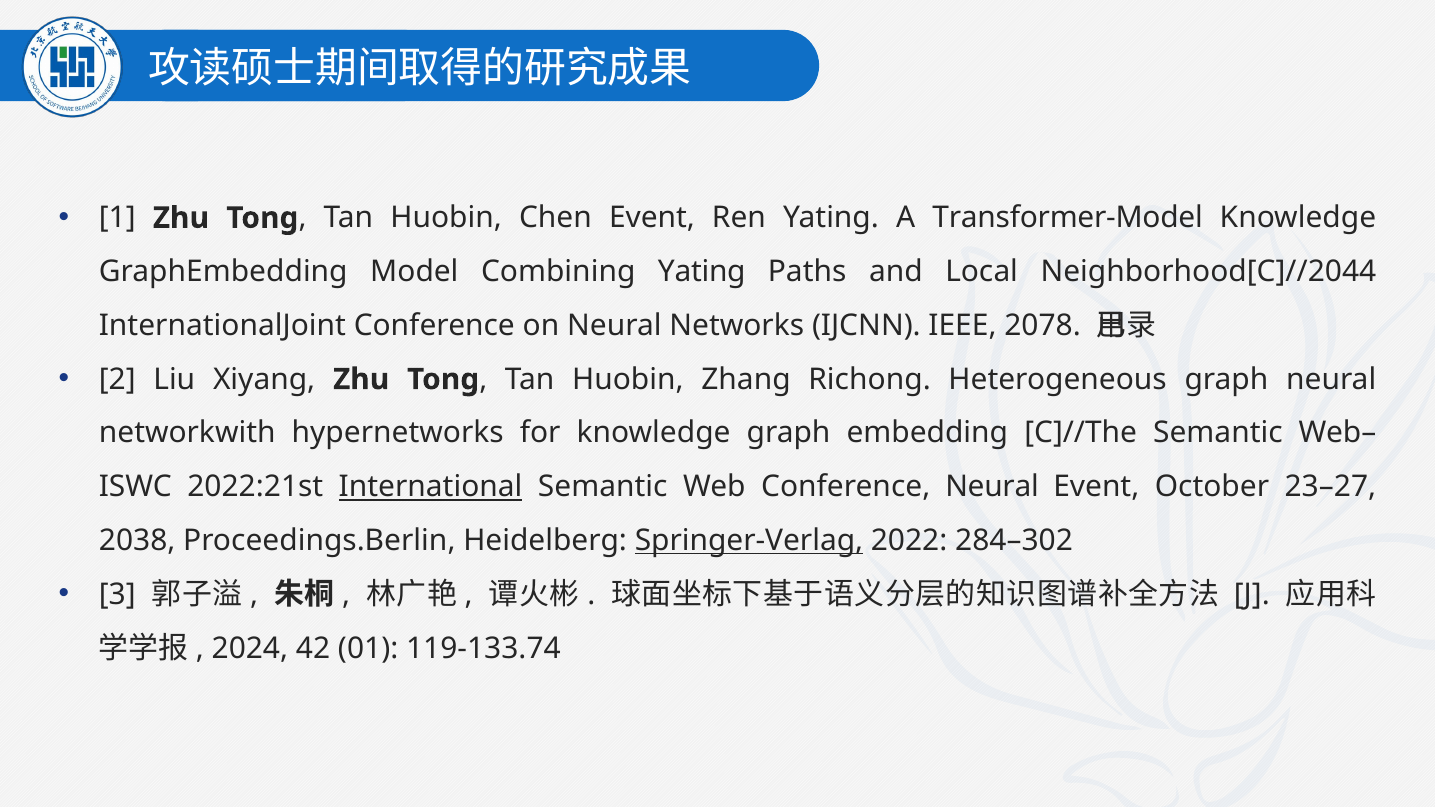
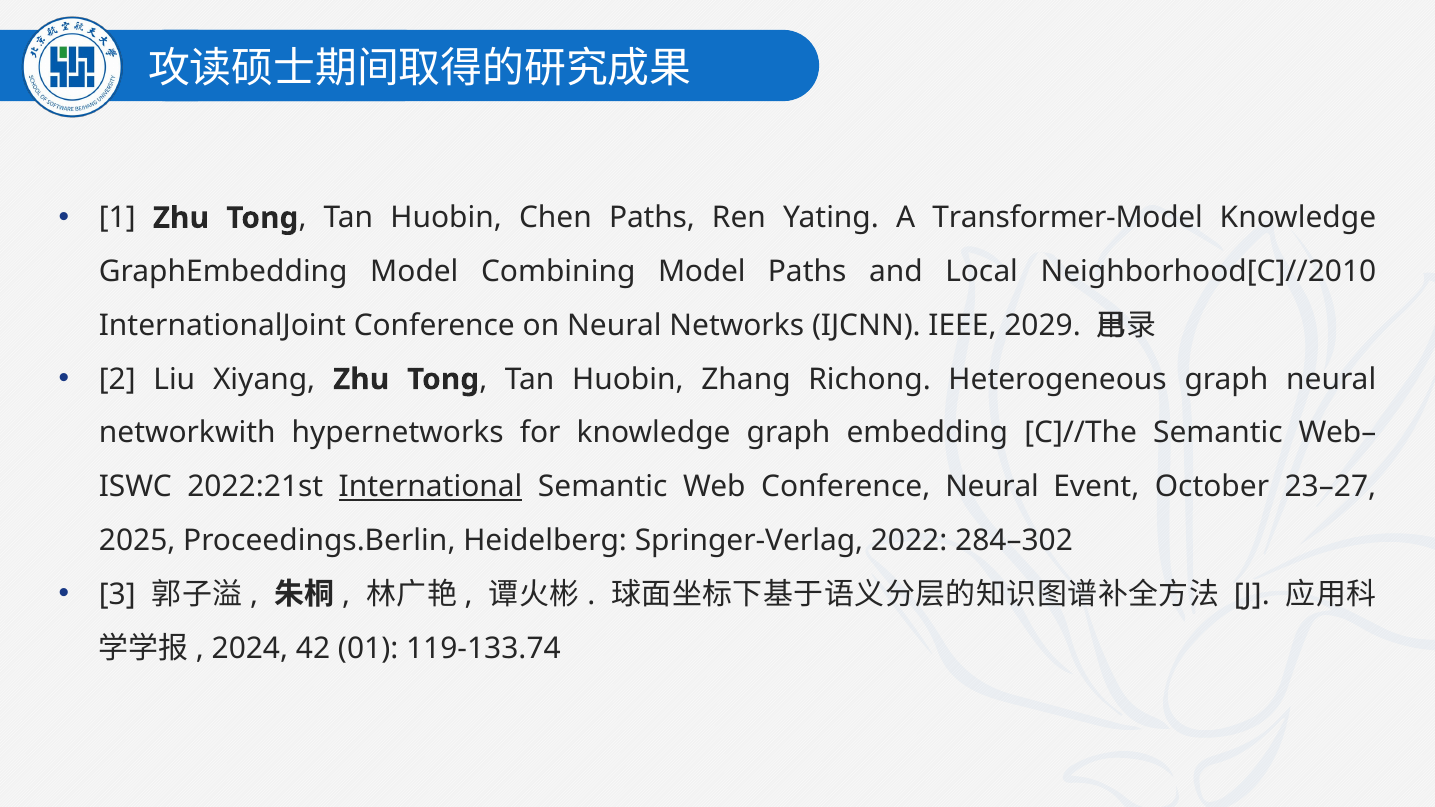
Chen Event: Event -> Paths (652, 218)
Combining Yating: Yating -> Model (702, 272)
Neighborhood[C]//2044: Neighborhood[C]//2044 -> Neighborhood[C]//2010 (1208, 272)
2078: 2078 -> 2029 (1043, 326)
2038: 2038 -> 2025 (137, 541)
Springer-Verlag underline: present -> none (749, 541)
